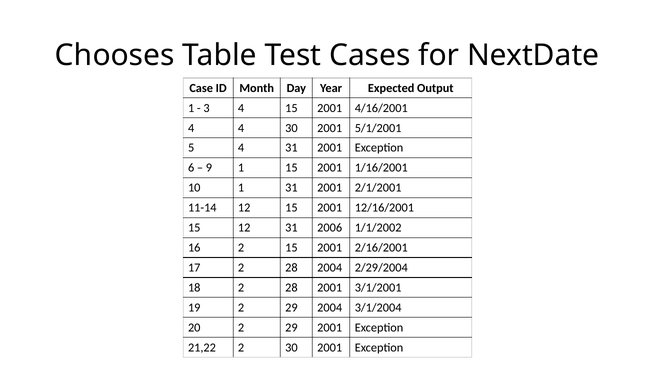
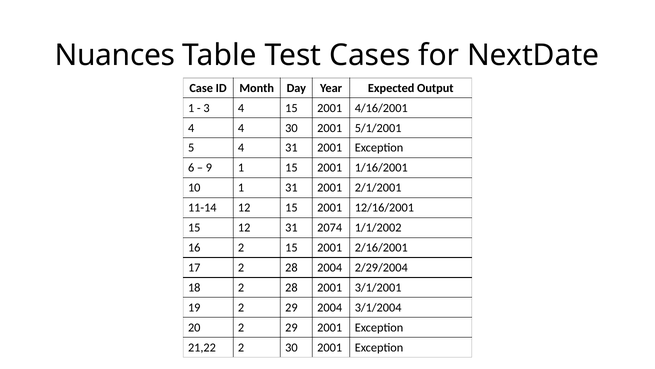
Chooses: Chooses -> Nuances (115, 55)
2006: 2006 -> 2074 (330, 227)
